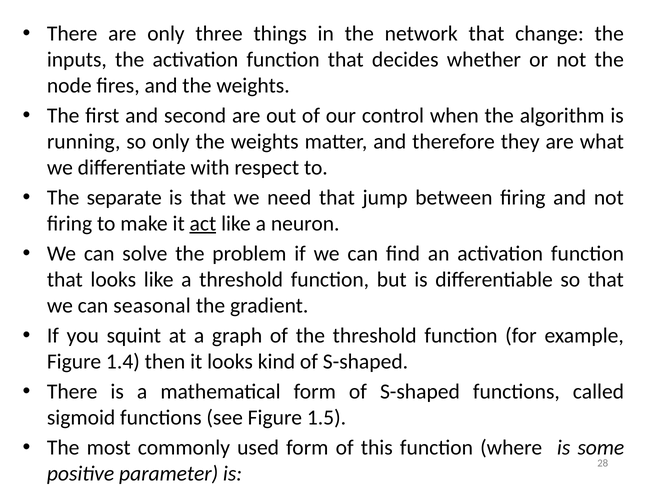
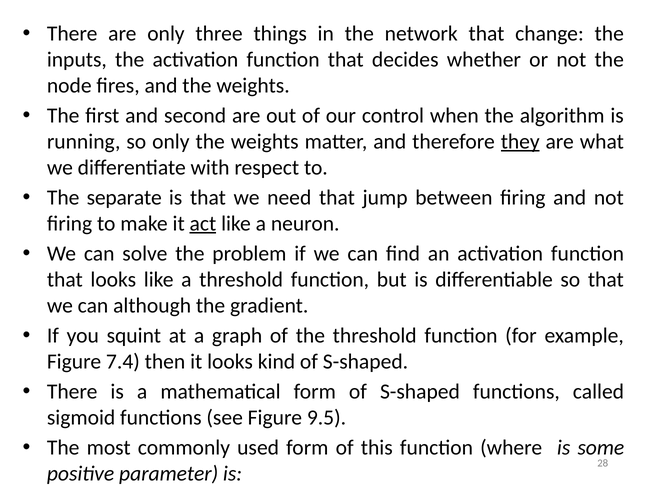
they underline: none -> present (520, 142)
seasonal: seasonal -> although (152, 306)
1.4: 1.4 -> 7.4 (123, 362)
1.5: 1.5 -> 9.5 (327, 418)
